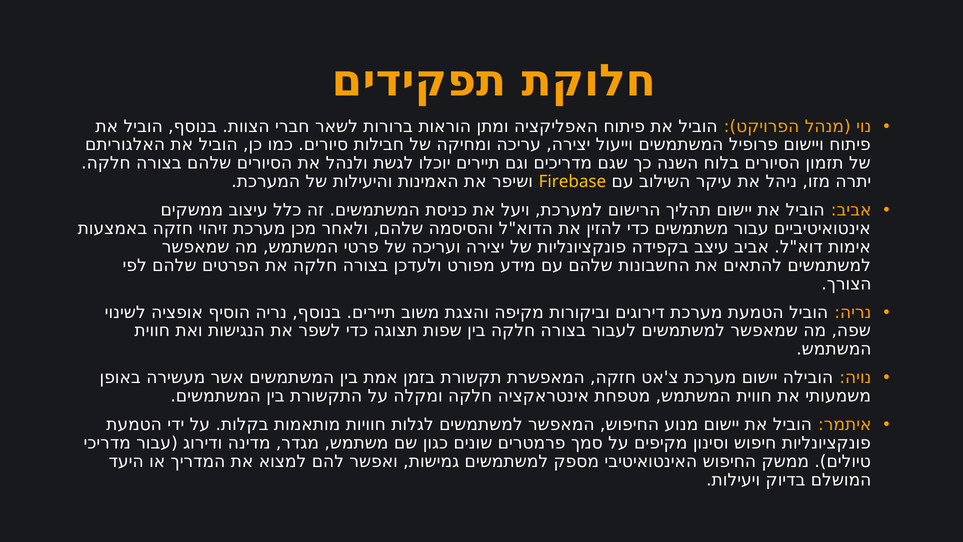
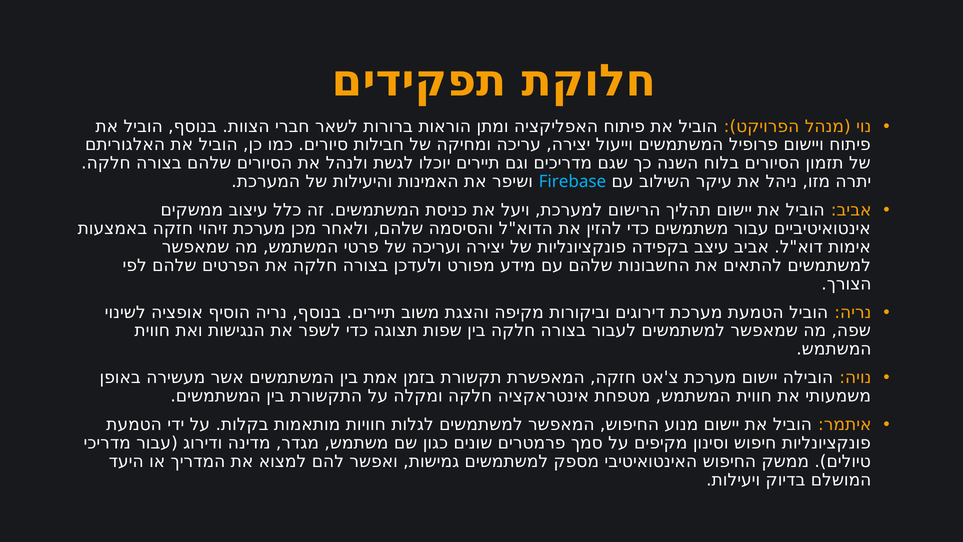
Firebase colour: yellow -> light blue (572, 182)
